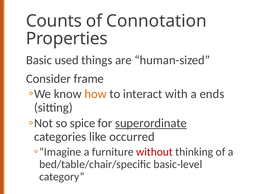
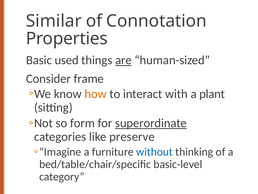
Counts: Counts -> Similar (54, 21)
are underline: none -> present (123, 60)
ends: ends -> plant (212, 94)
spice: spice -> form (83, 123)
occurred: occurred -> preserve (132, 136)
without colour: red -> blue (154, 152)
